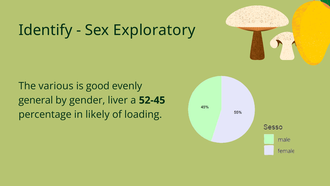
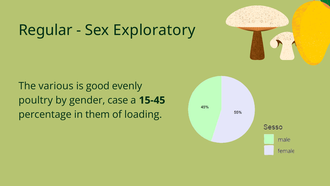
Identify: Identify -> Regular (46, 30)
general: general -> poultry (36, 100)
liver: liver -> case (118, 100)
52-45: 52-45 -> 15-45 (152, 100)
likely: likely -> them (98, 114)
